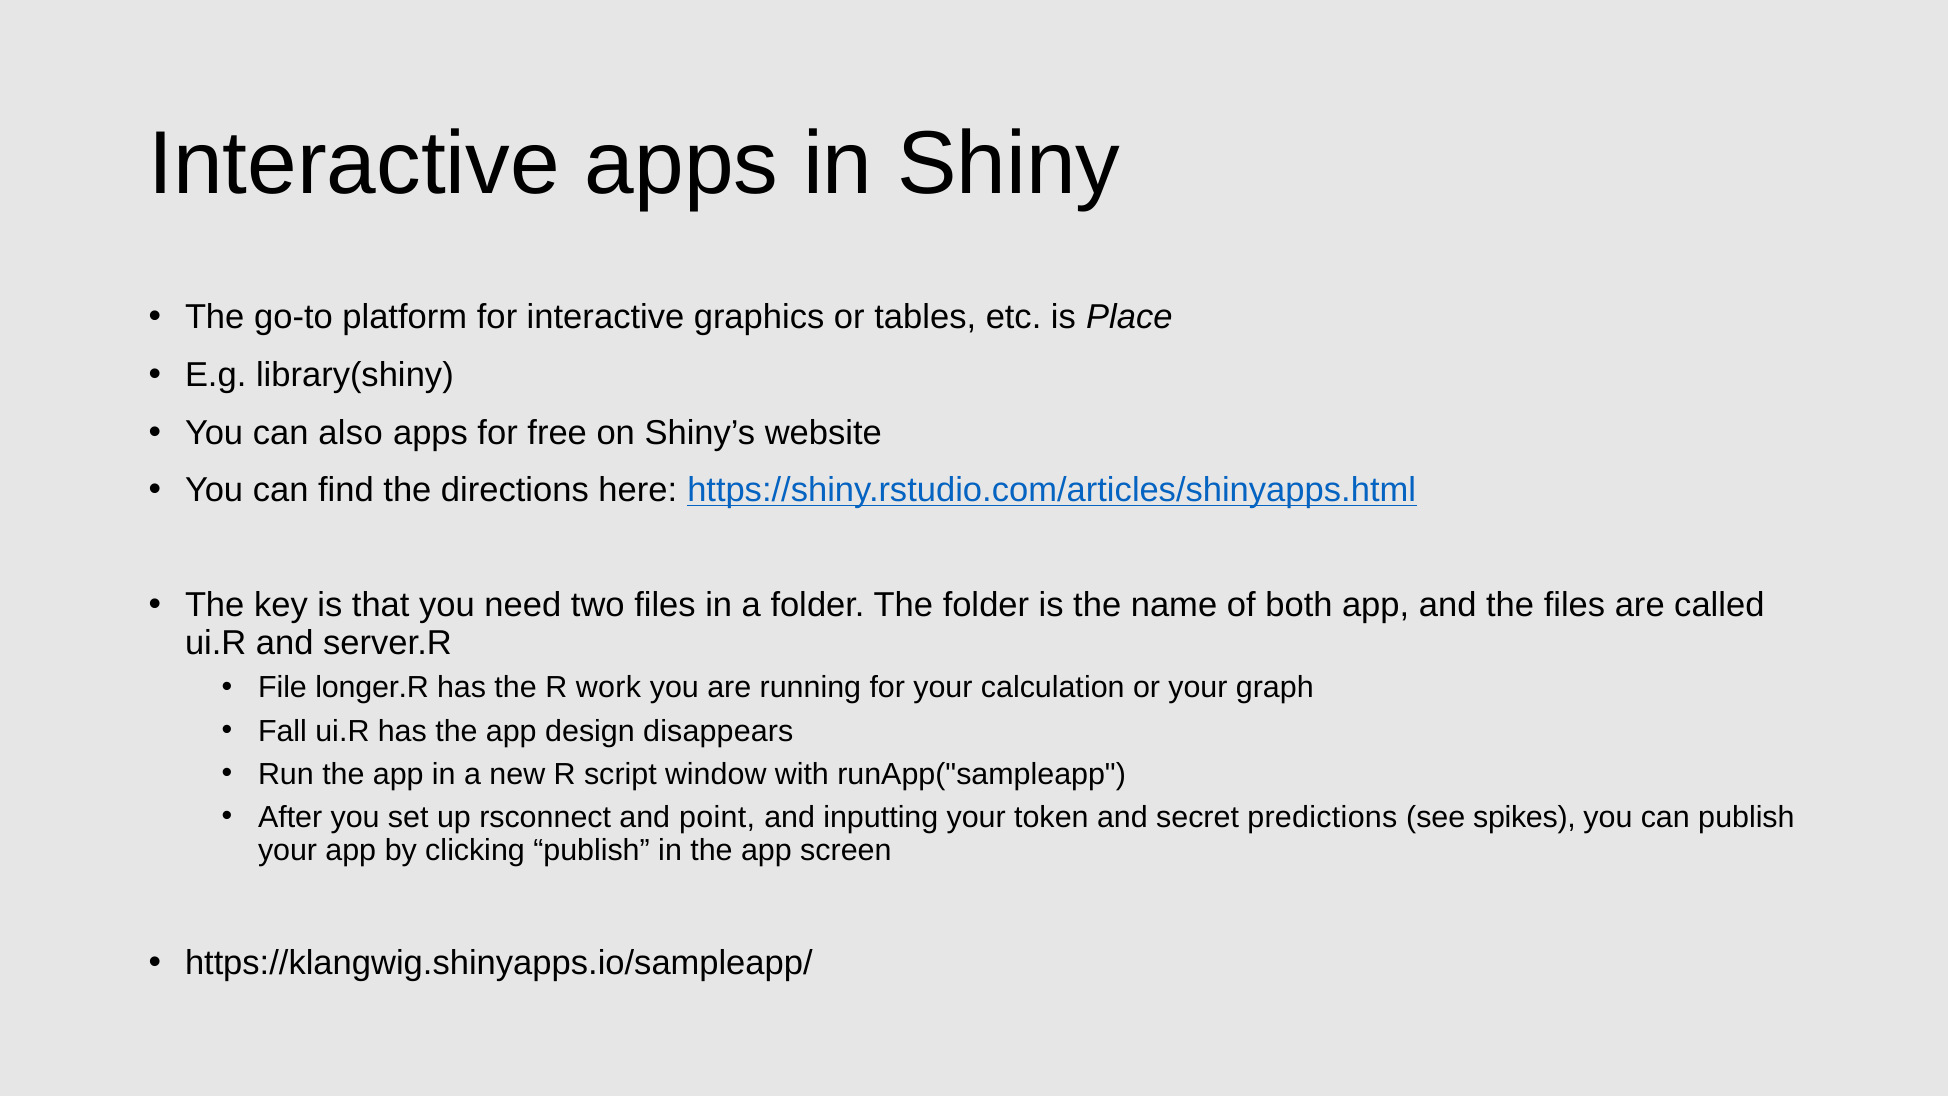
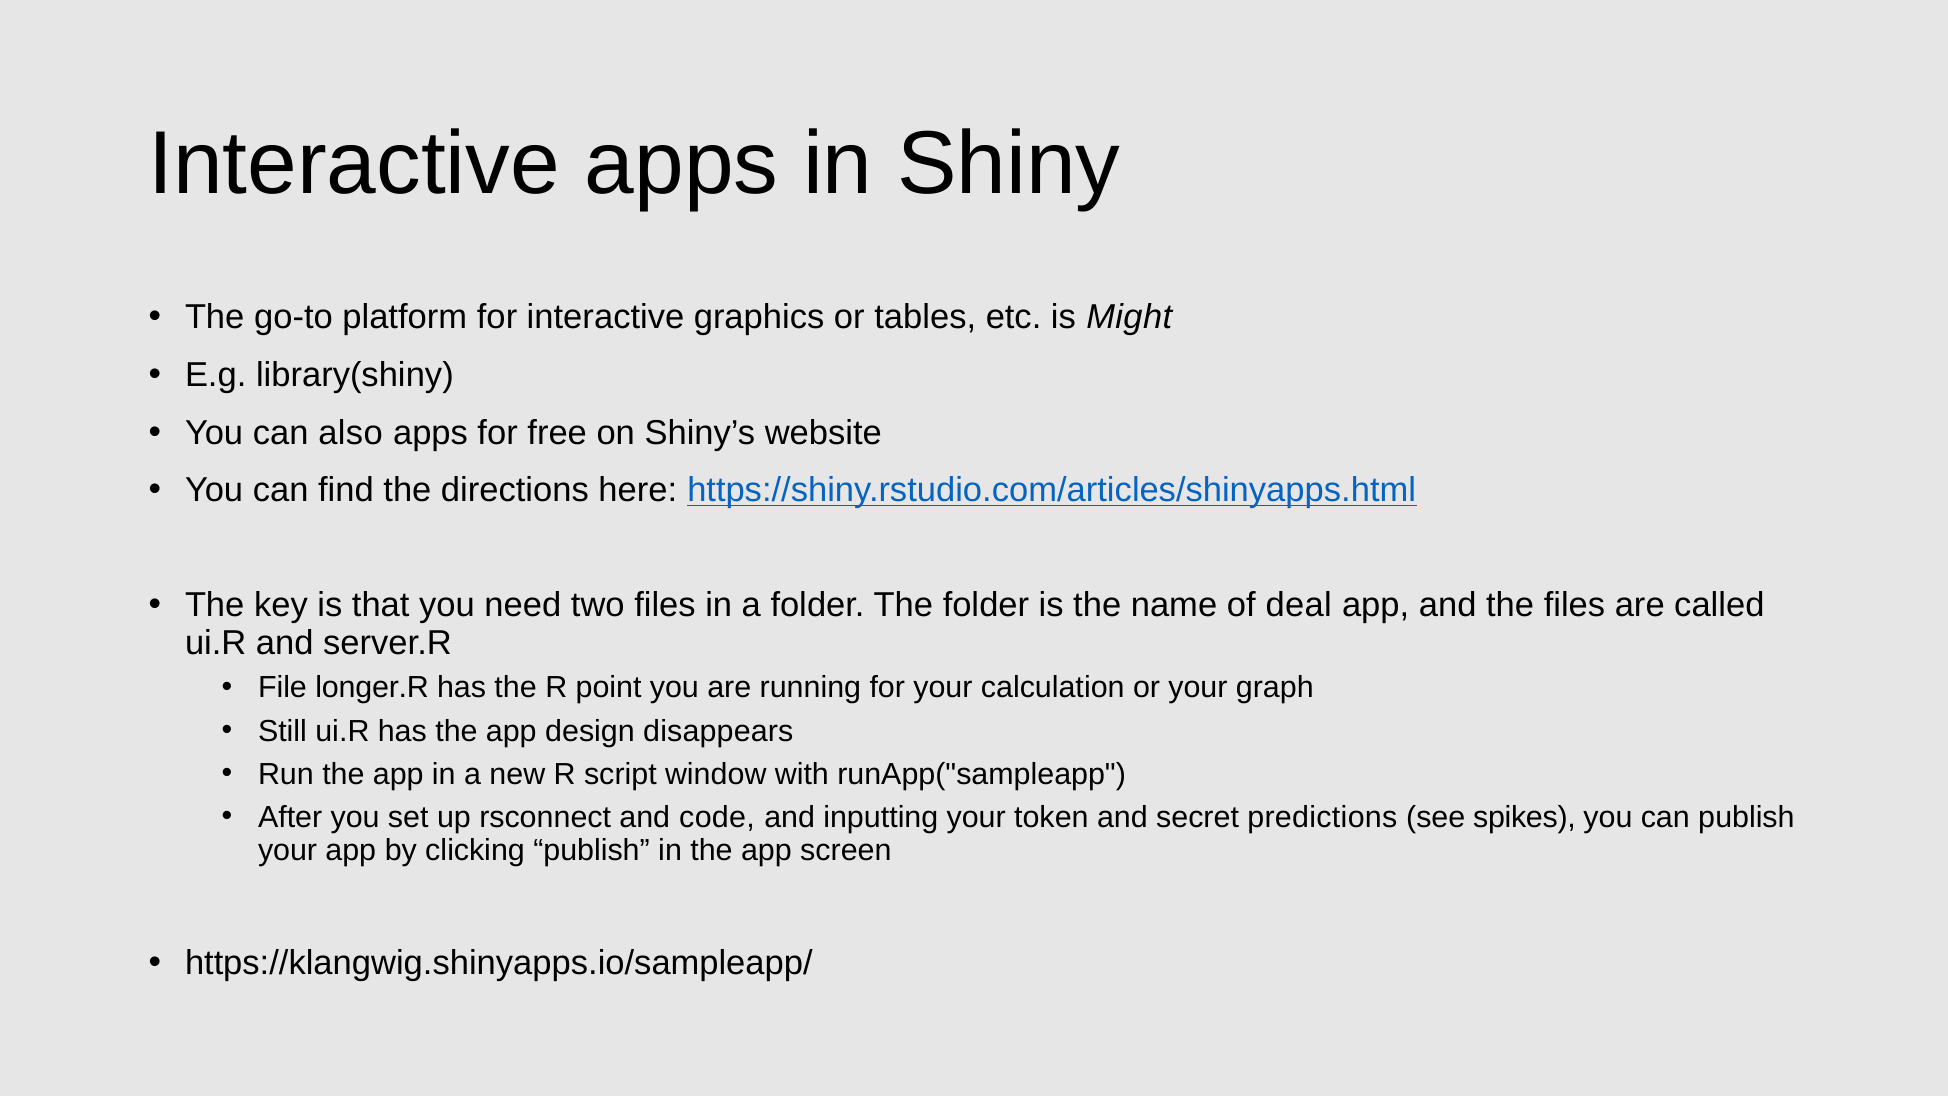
Place: Place -> Might (1129, 317)
both: both -> deal (1299, 605)
work: work -> point (609, 688)
Fall: Fall -> Still (283, 731)
point: point -> code (717, 817)
